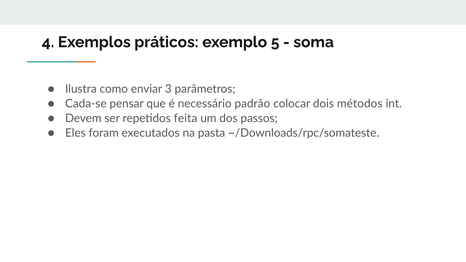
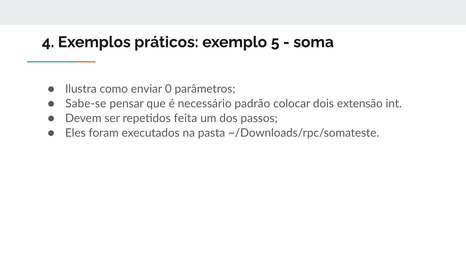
3: 3 -> 0 (168, 89)
Cada-se: Cada-se -> Sabe-se (86, 104)
métodos: métodos -> extensão (360, 104)
